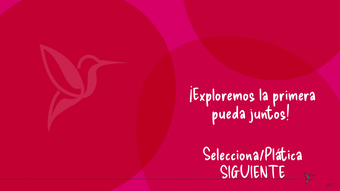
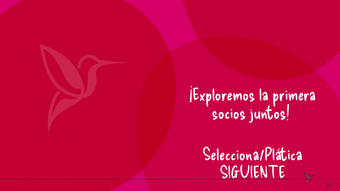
pueda: pueda -> socios (229, 113)
